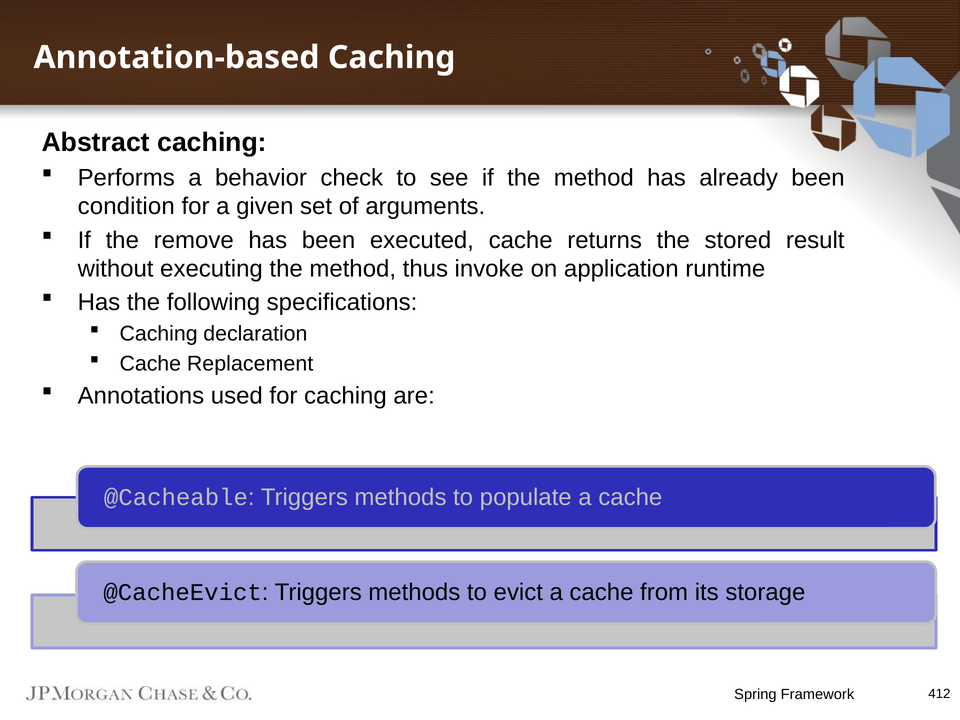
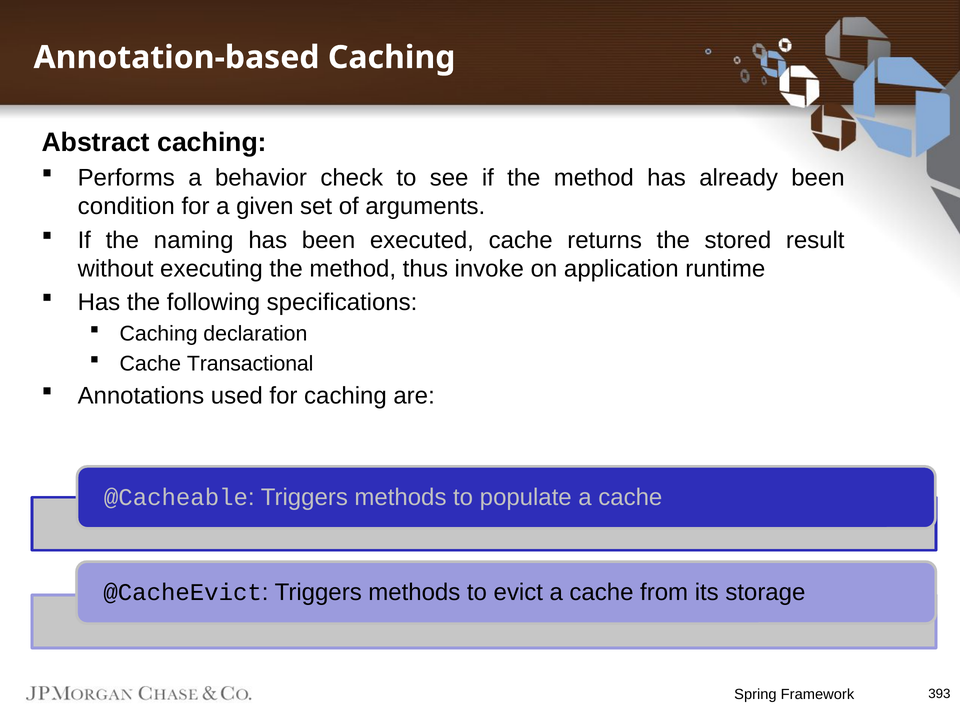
remove: remove -> naming (194, 240)
Replacement: Replacement -> Transactional (250, 364)
412: 412 -> 393 (939, 694)
